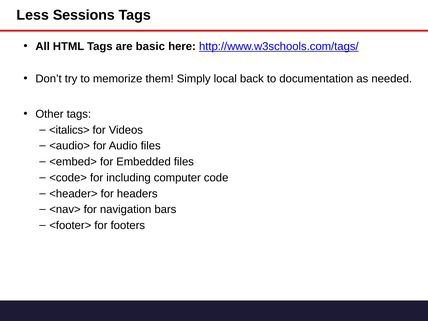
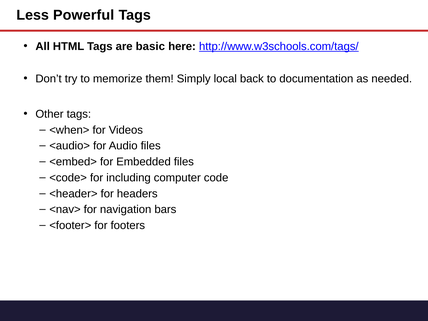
Sessions: Sessions -> Powerful (84, 15)
<italics>: <italics> -> <when> (69, 130)
